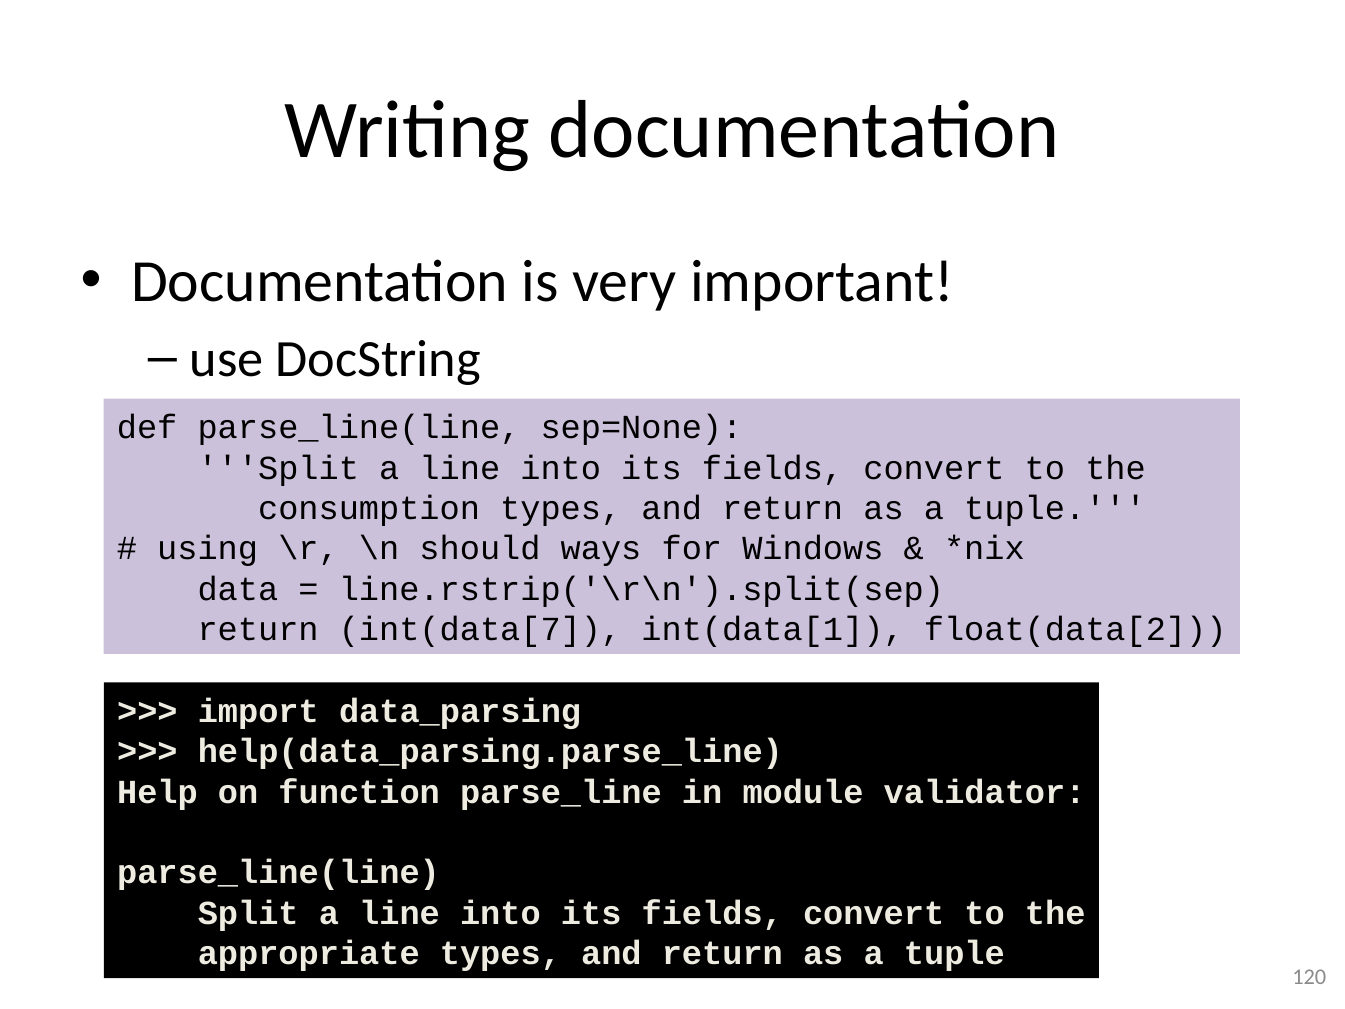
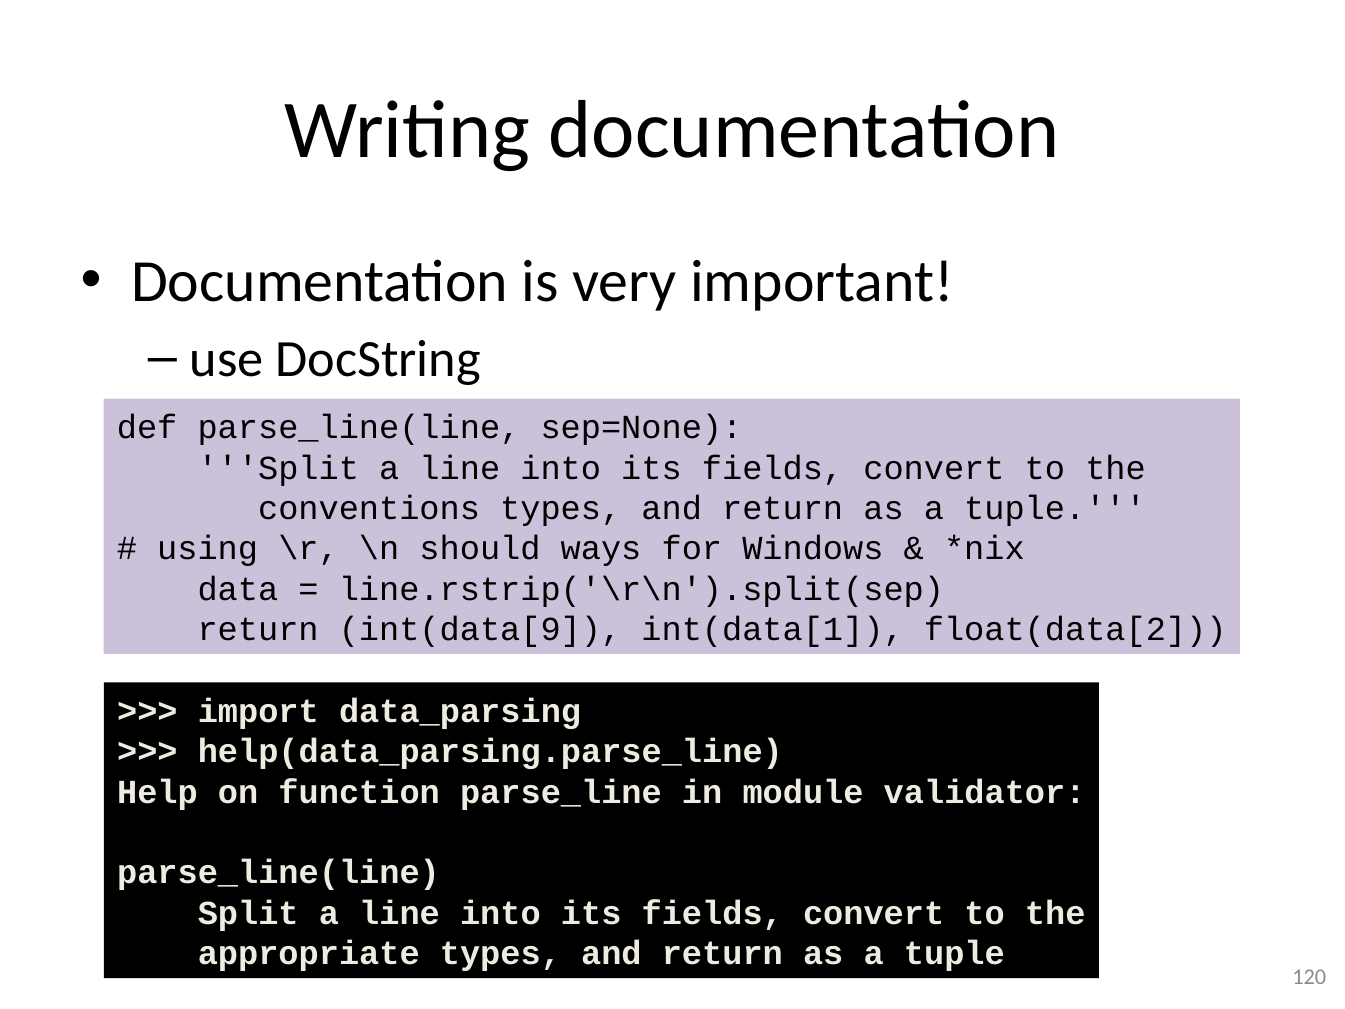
consumption: consumption -> conventions (369, 508)
int(data[7: int(data[7 -> int(data[9 (480, 629)
